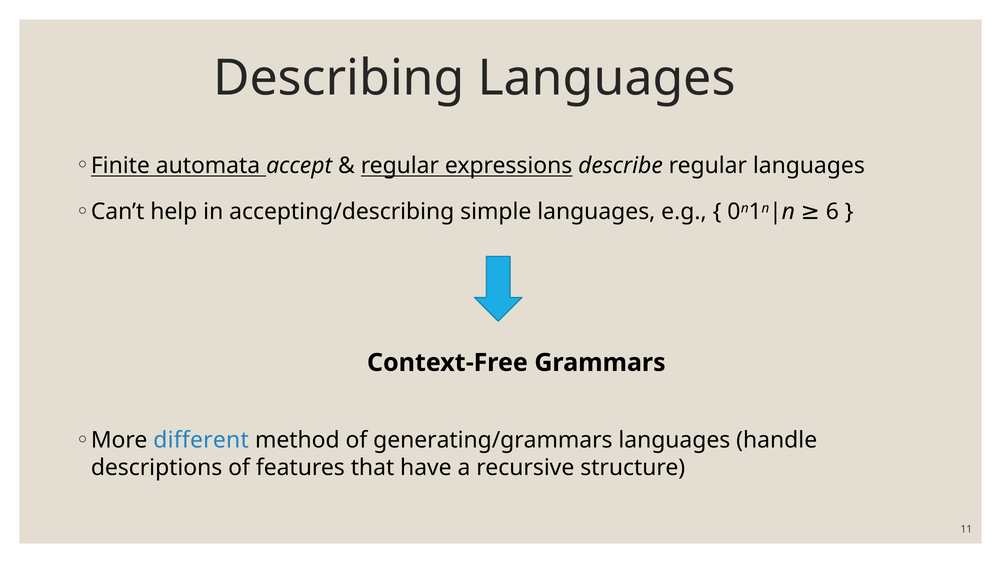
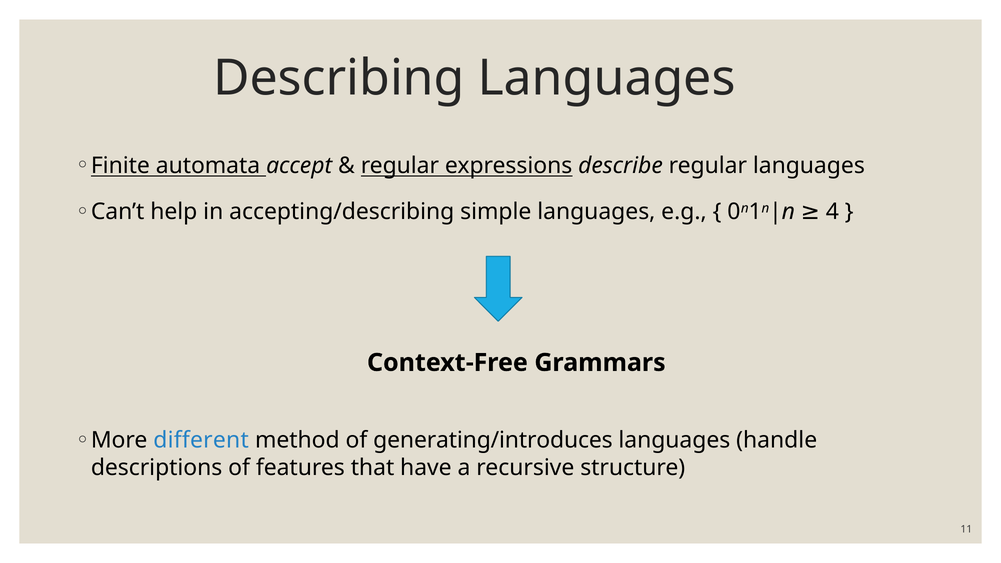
6: 6 -> 4 (832, 212)
generating/grammars: generating/grammars -> generating/introduces (493, 440)
